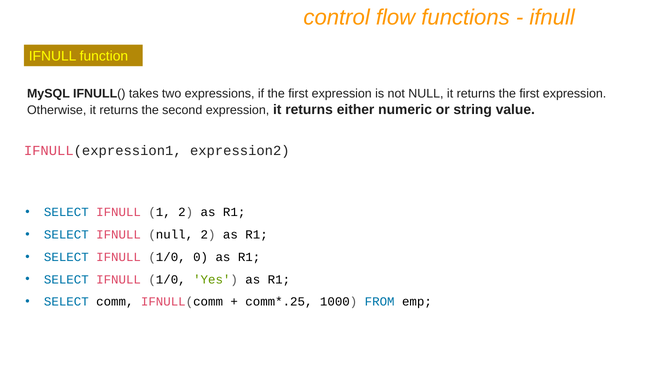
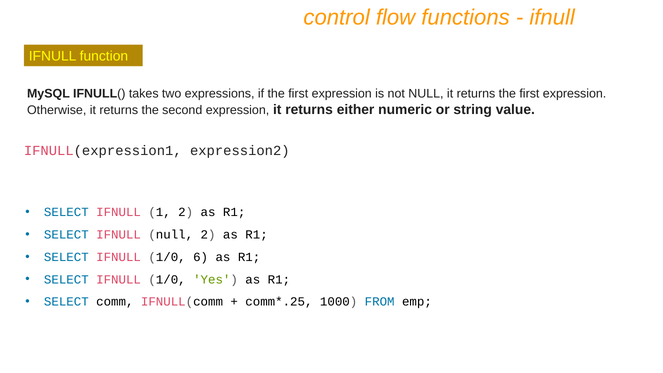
0: 0 -> 6 (201, 257)
